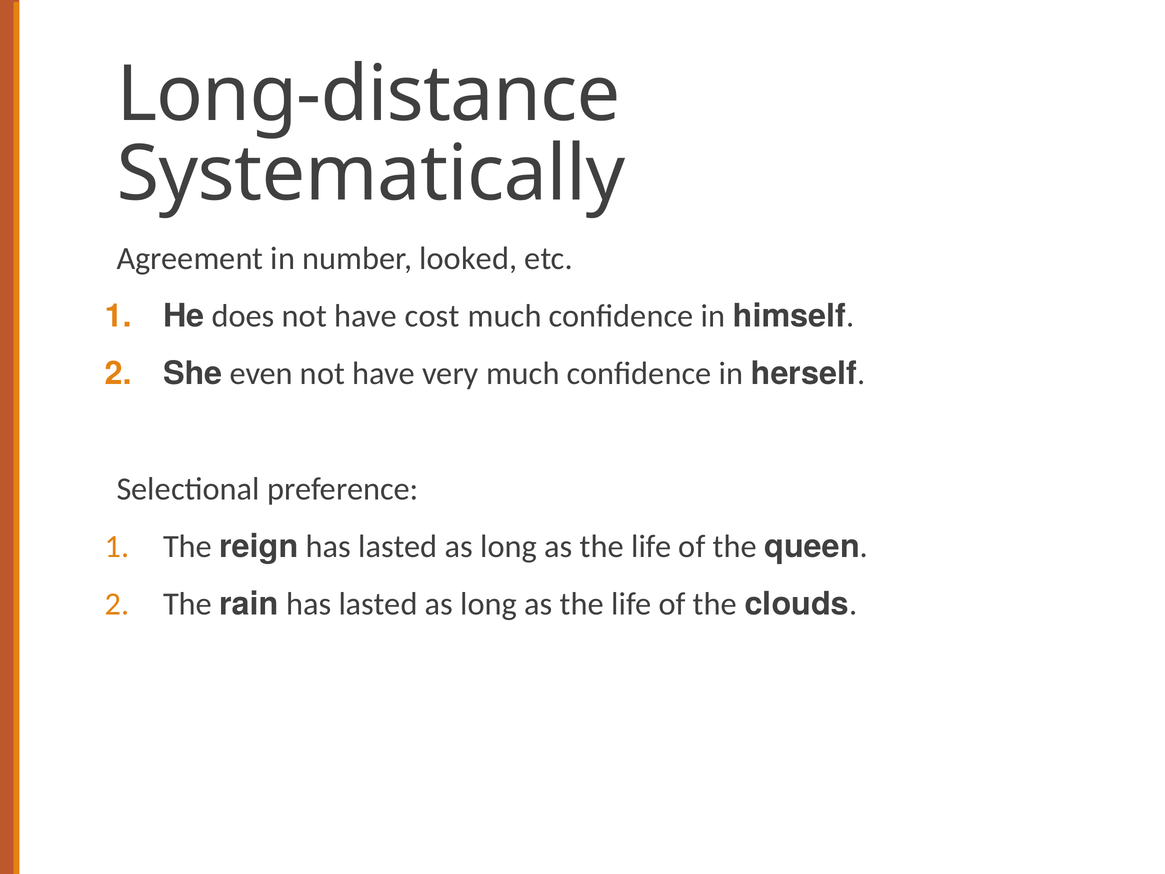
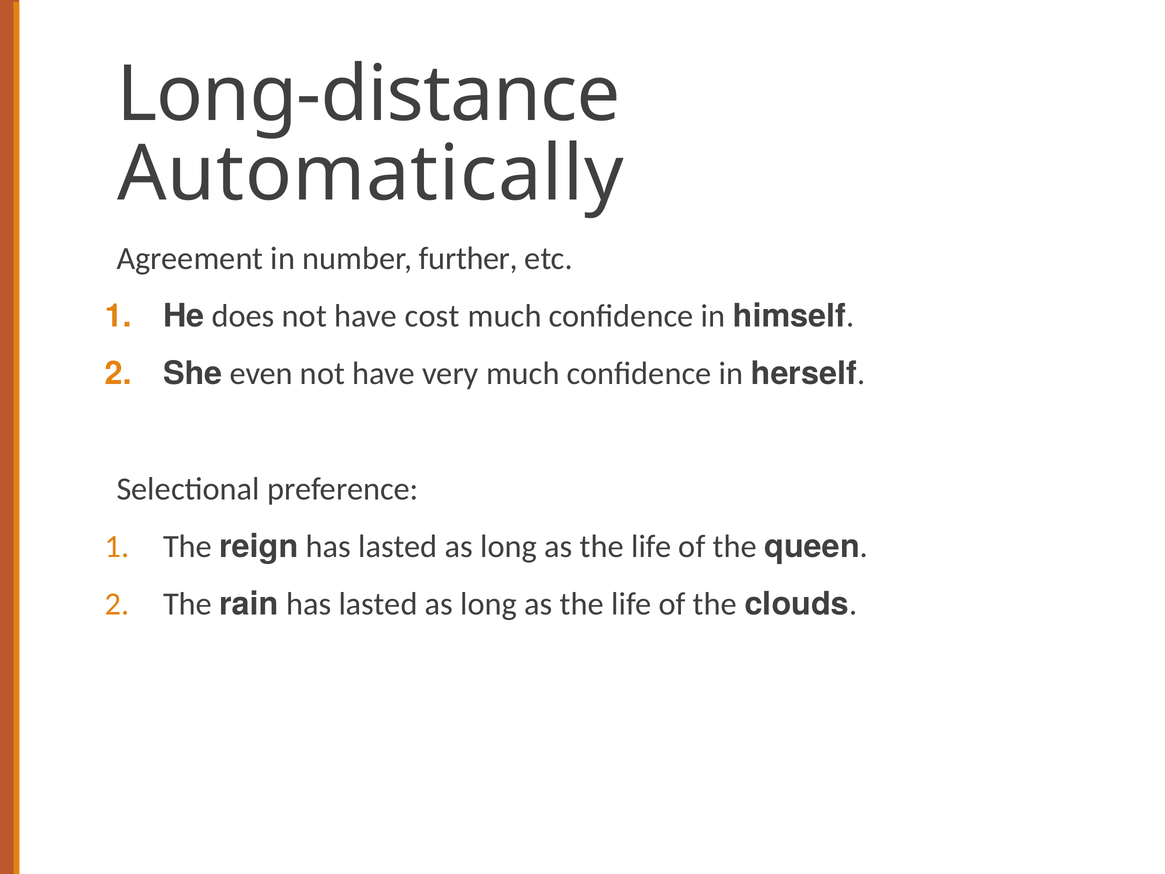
Systematically: Systematically -> Automatically (370, 174)
looked: looked -> further (468, 258)
